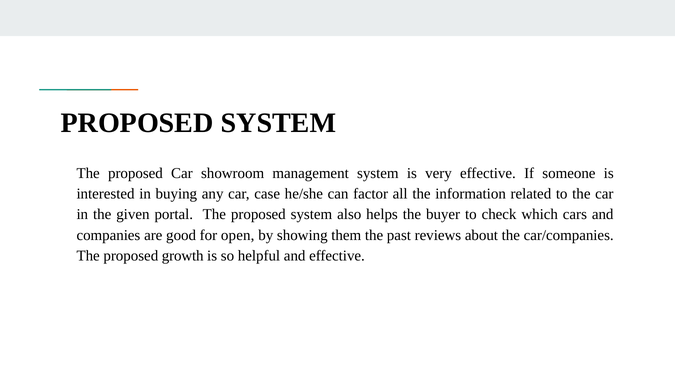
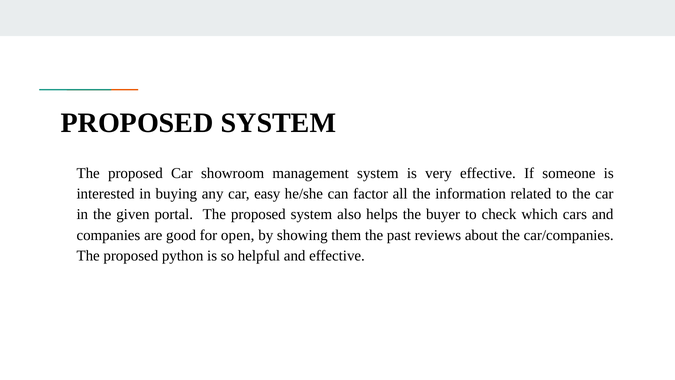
case: case -> easy (267, 194)
growth: growth -> python (183, 256)
